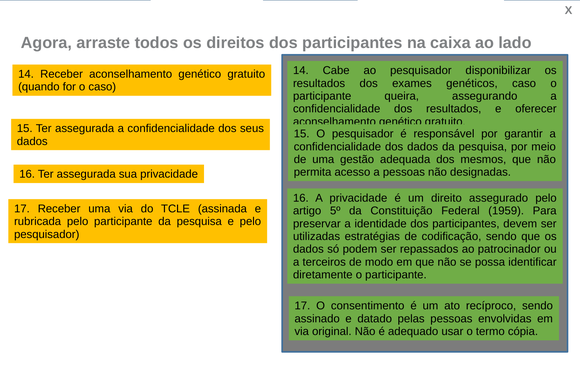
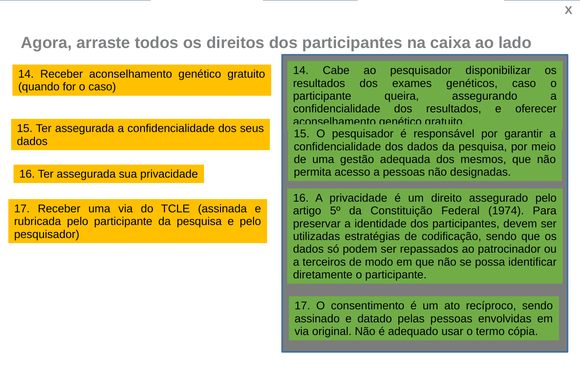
1959: 1959 -> 1974 (506, 211)
